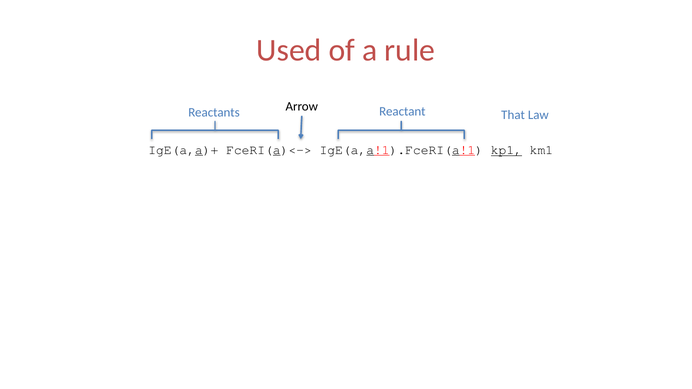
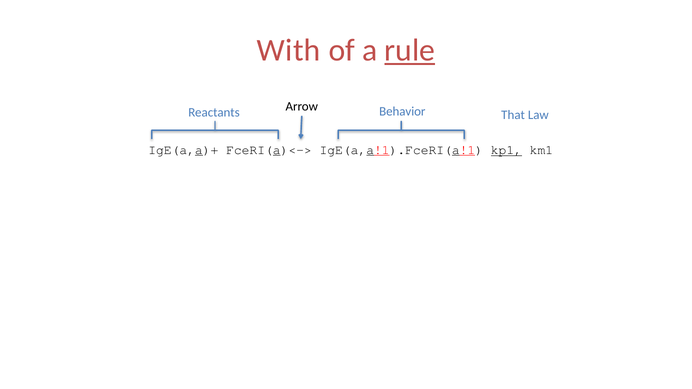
Used: Used -> With (289, 50)
rule underline: none -> present (410, 50)
Reactant: Reactant -> Behavior (402, 112)
